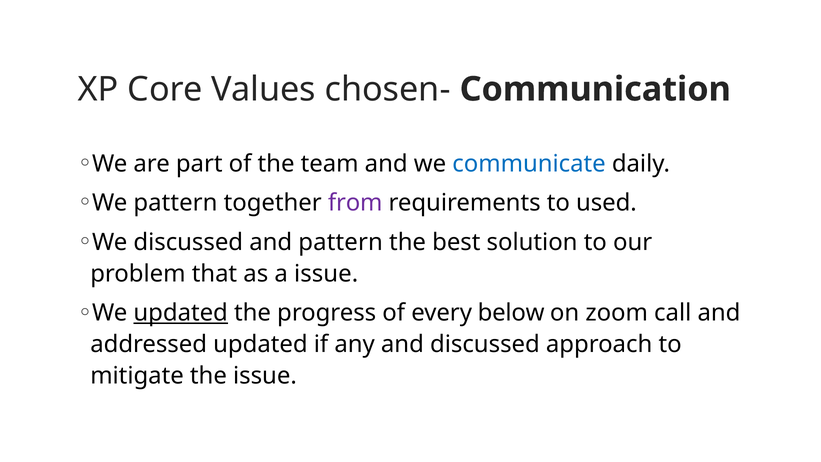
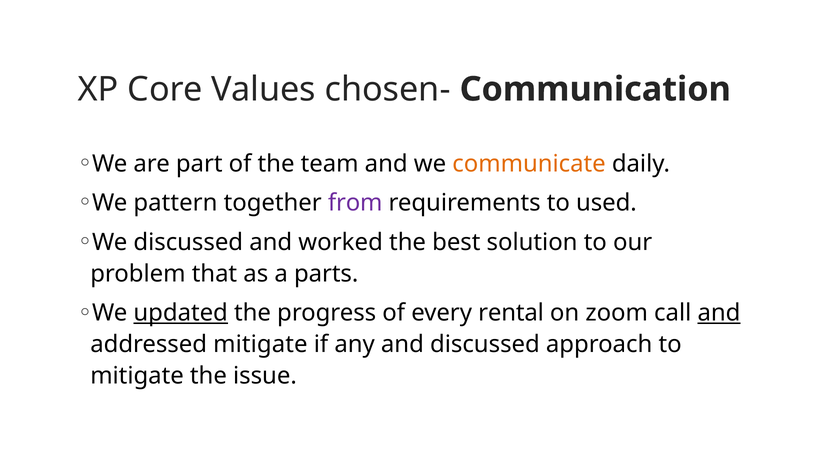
communicate colour: blue -> orange (529, 164)
and pattern: pattern -> worked (341, 242)
a issue: issue -> parts (326, 274)
below: below -> rental (511, 313)
and underline: none -> present (719, 313)
addressed updated: updated -> mitigate (260, 344)
